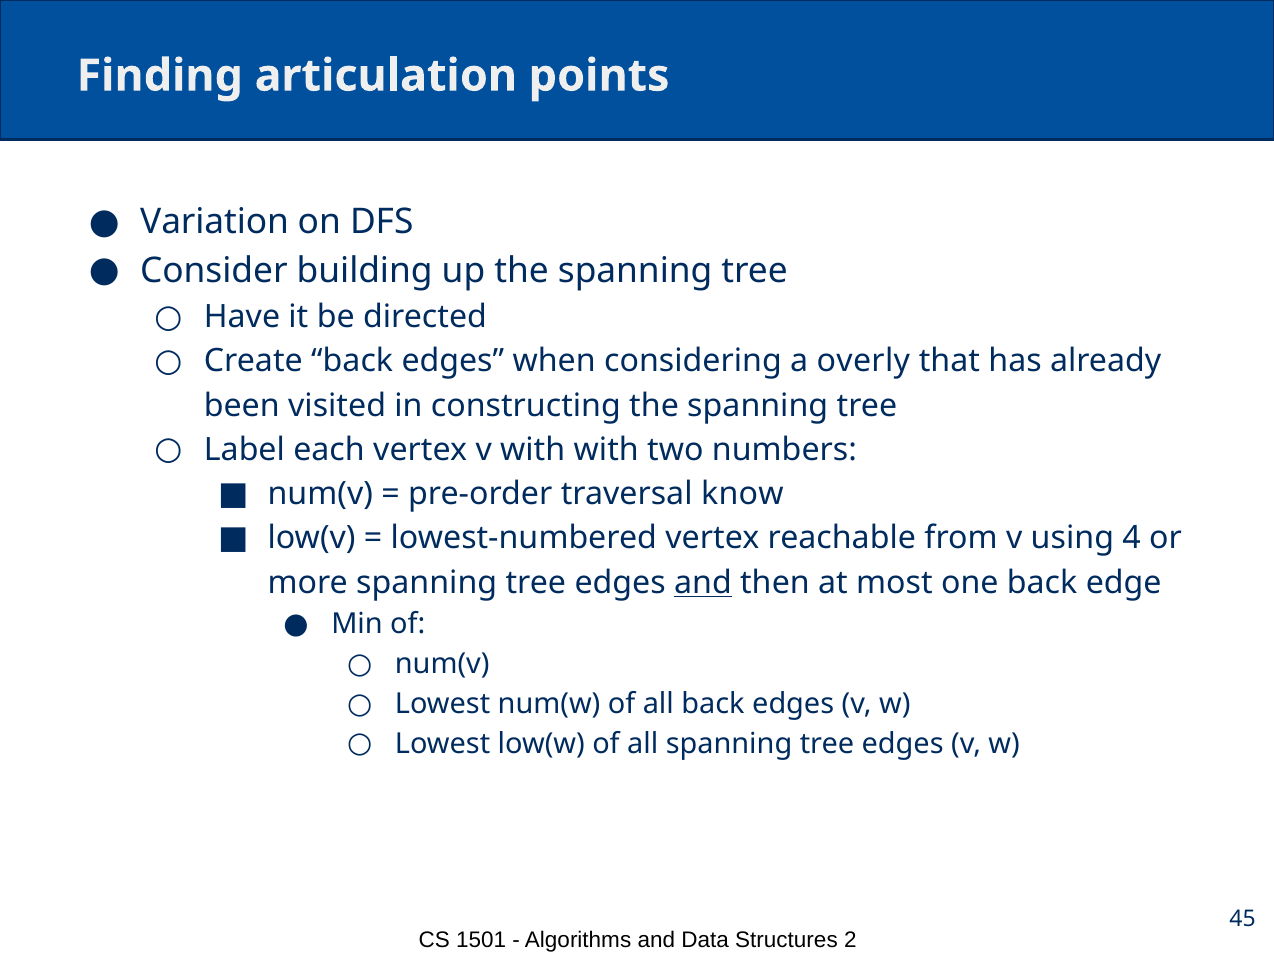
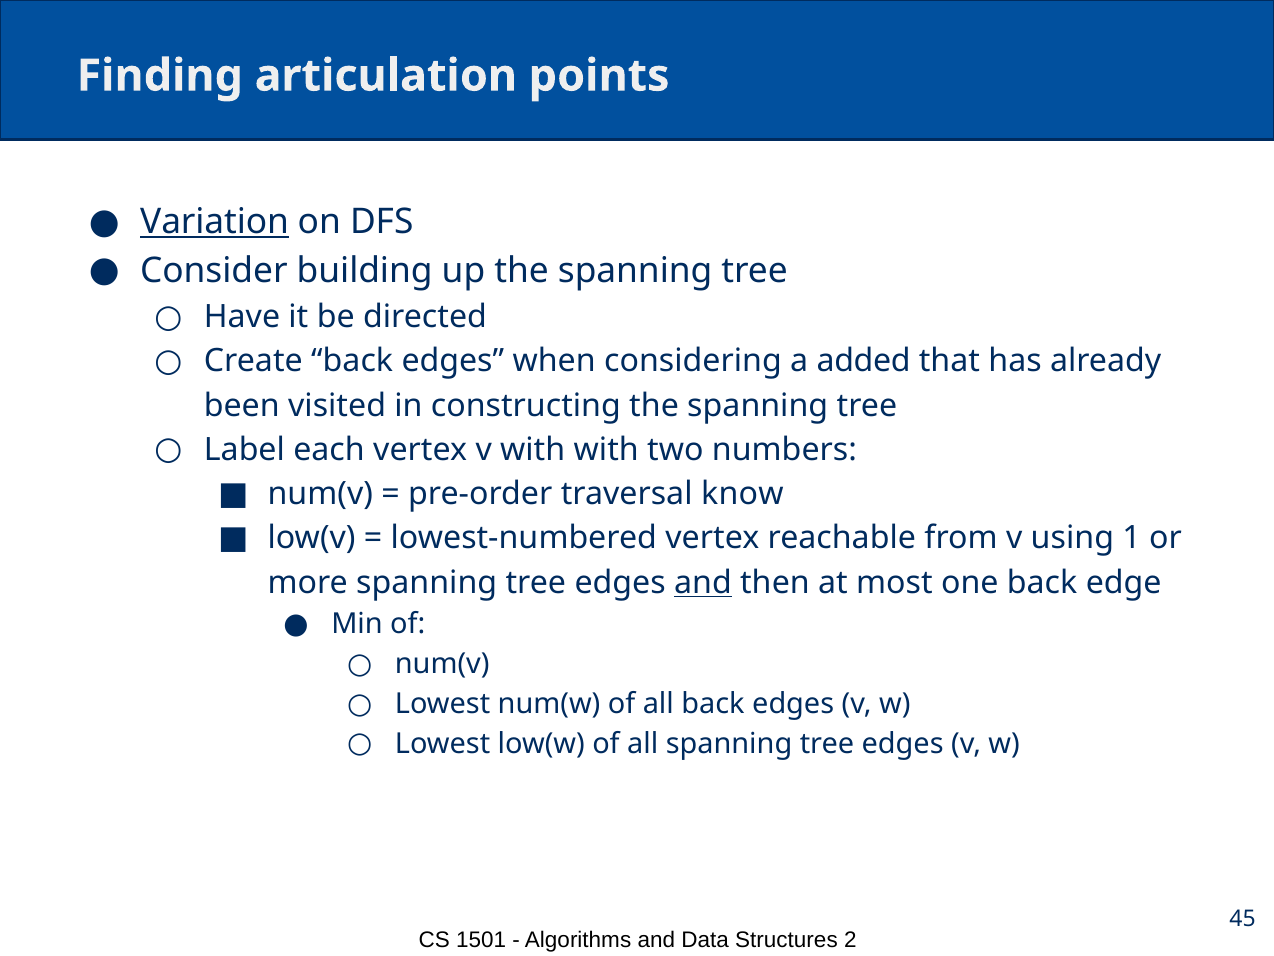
Variation underline: none -> present (215, 222)
overly: overly -> added (864, 361)
4: 4 -> 1 (1132, 538)
